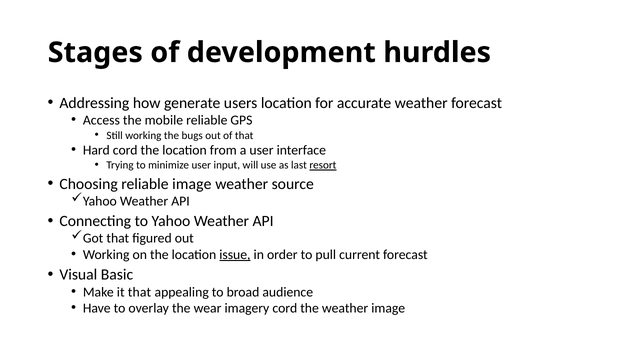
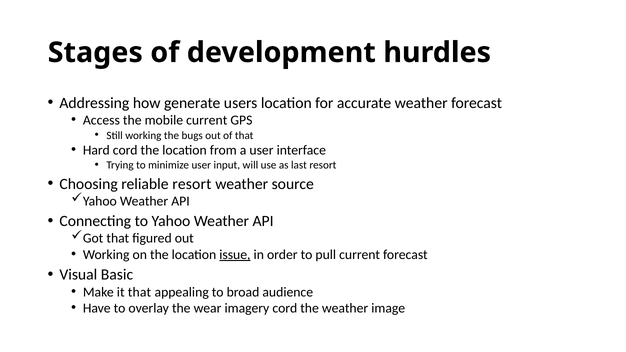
mobile reliable: reliable -> current (207, 120)
resort underline: present -> none (323, 165)
reliable image: image -> resort (192, 184)
